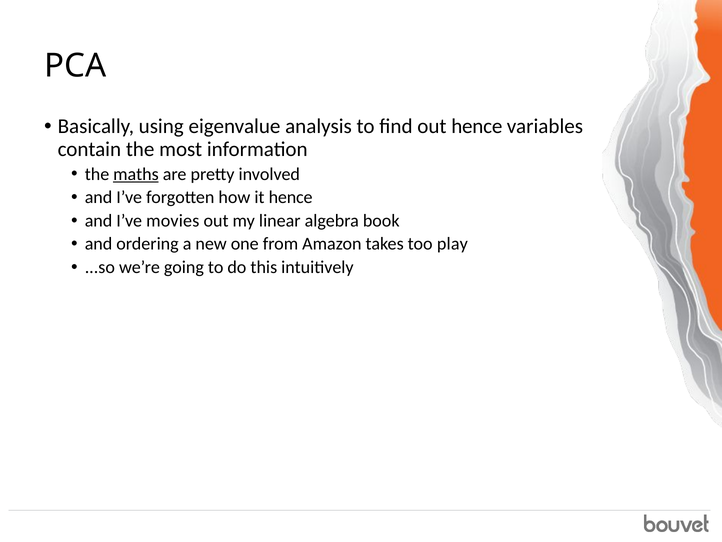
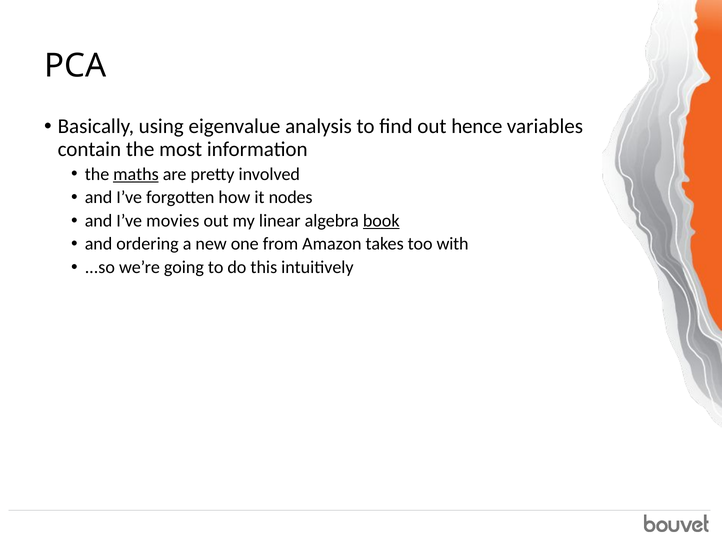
it hence: hence -> nodes (291, 197)
book underline: none -> present (381, 221)
play: play -> with (453, 244)
